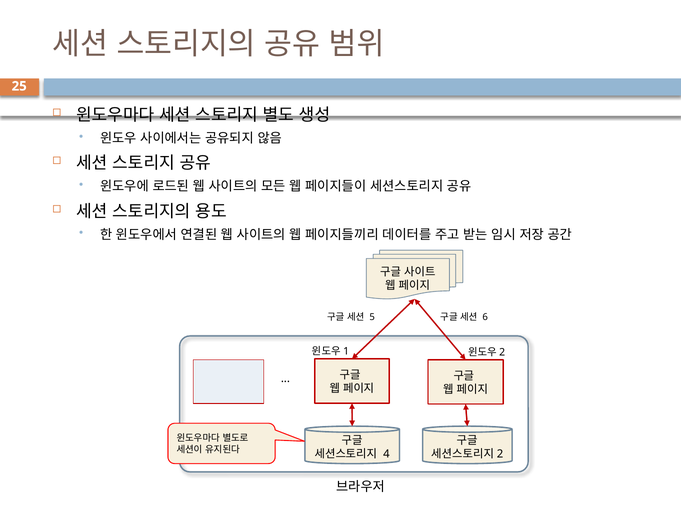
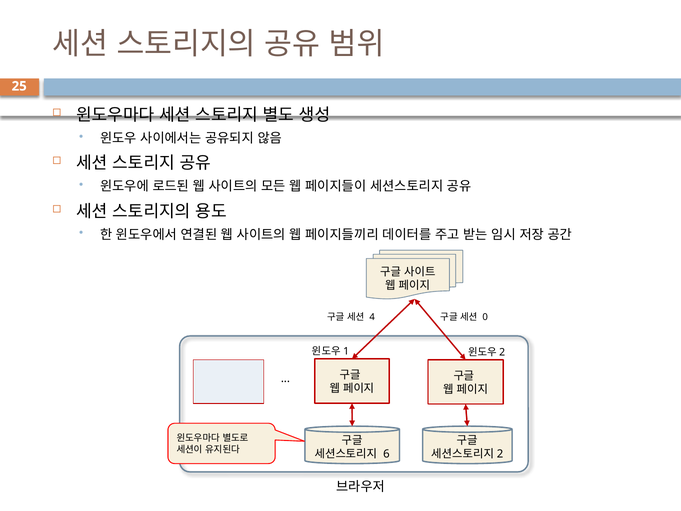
5: 5 -> 4 (372, 317)
6: 6 -> 0 (485, 317)
4: 4 -> 6 (386, 454)
